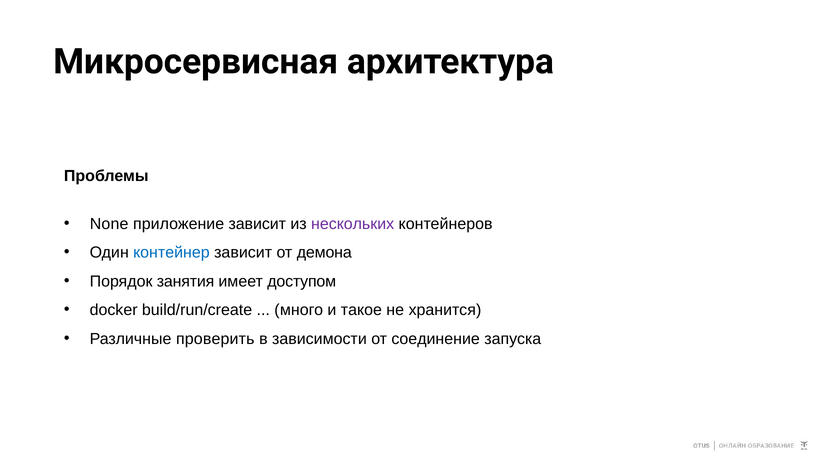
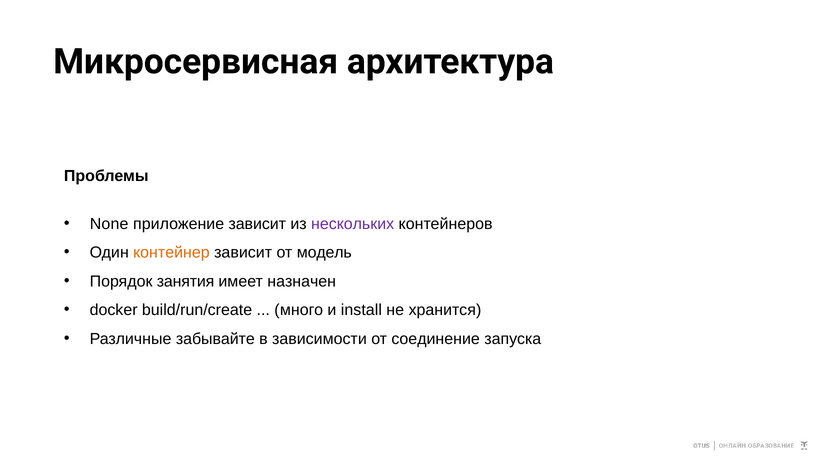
контейнер colour: blue -> orange (171, 252)
демона: демона -> модель (324, 252)
доступом: доступом -> назначен (302, 281)
такое: такое -> install (361, 310)
проверить: проверить -> забывайте (215, 339)
